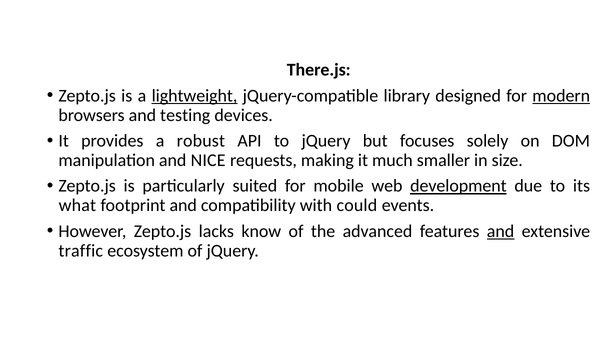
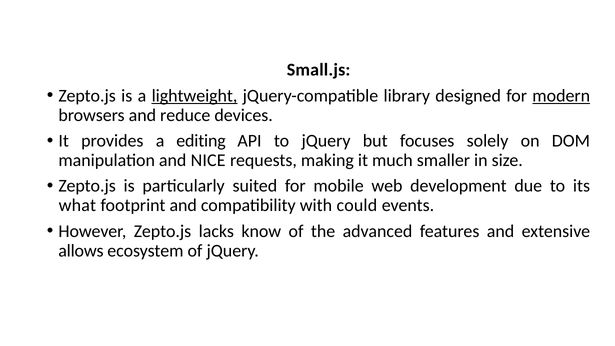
There.js: There.js -> Small.js (319, 70)
testing: testing -> reduce (185, 115)
robust: robust -> editing (201, 141)
development underline: present -> none (458, 186)
and underline: present -> none (501, 231)
traffic: traffic -> allows (81, 251)
